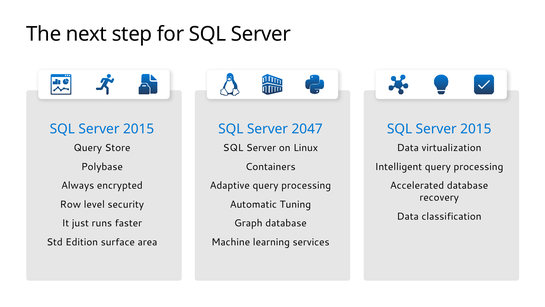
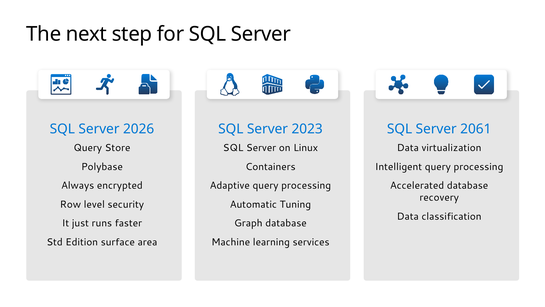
2015: 2015 -> 2026 (139, 129)
2047: 2047 -> 2023 (307, 129)
2015: 2015 -> 2061 (476, 129)
